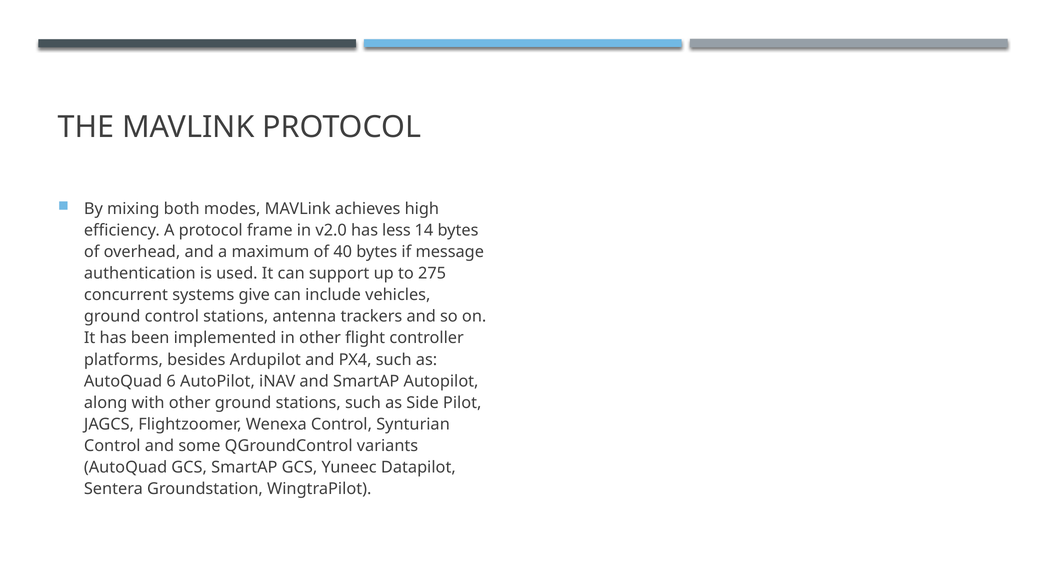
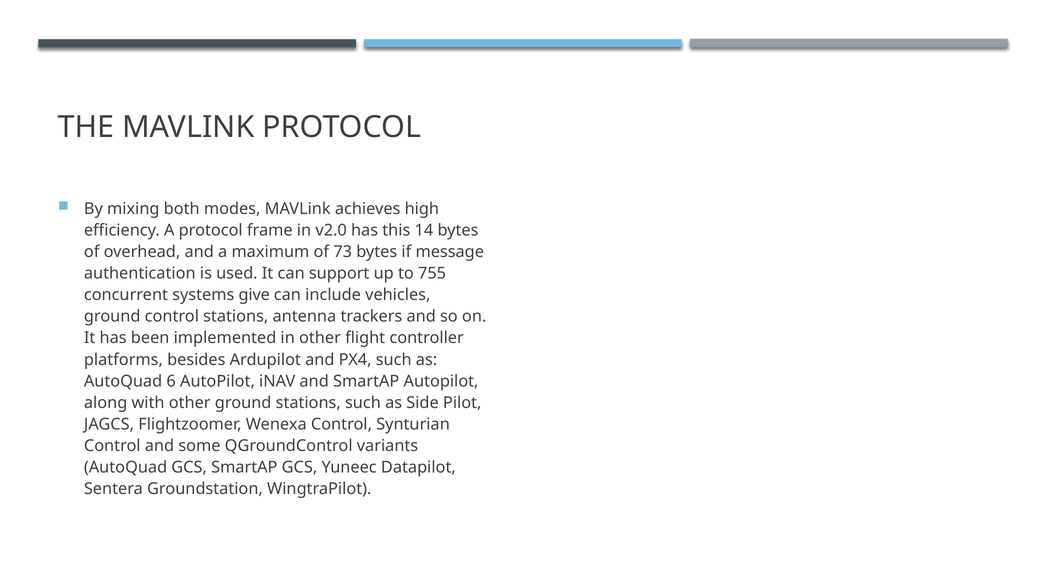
less: less -> this (396, 231)
40: 40 -> 73 (343, 252)
275: 275 -> 755 (432, 274)
